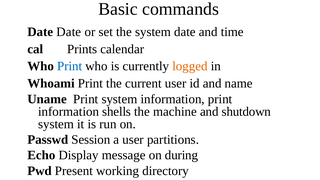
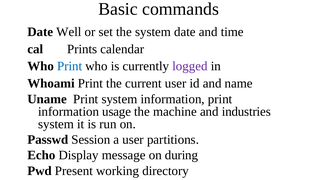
Date Date: Date -> Well (69, 32)
logged colour: orange -> purple (190, 66)
shells: shells -> usage (117, 112)
shutdown: shutdown -> industries (246, 112)
